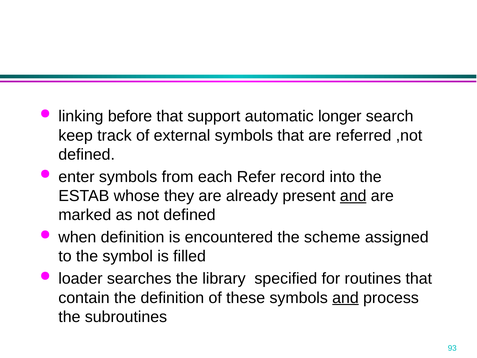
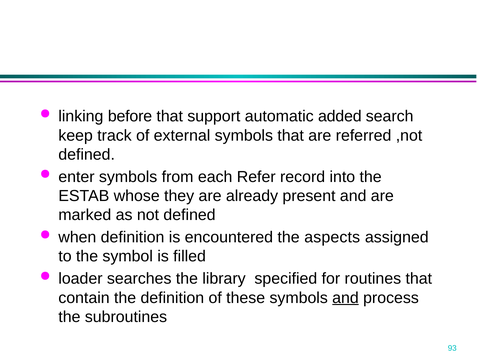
longer: longer -> added (340, 116)
and underline: present -> none (353, 196)
scheme: scheme -> aspects (332, 237)
